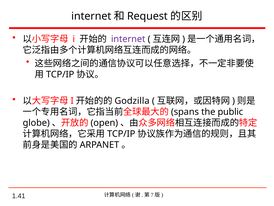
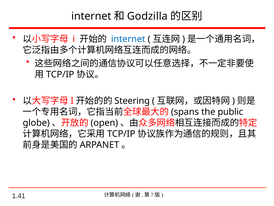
Request: Request -> Godzilla (147, 16)
internet colour: purple -> blue (128, 39)
Godzilla: Godzilla -> Steering (132, 101)
